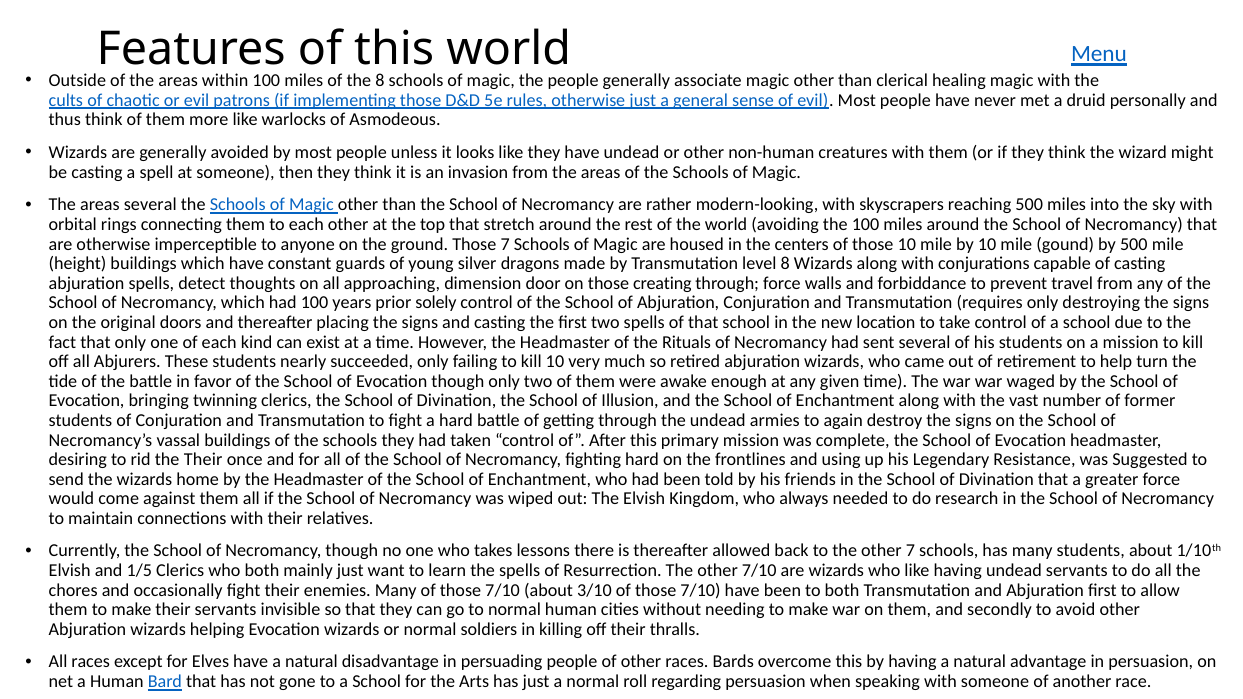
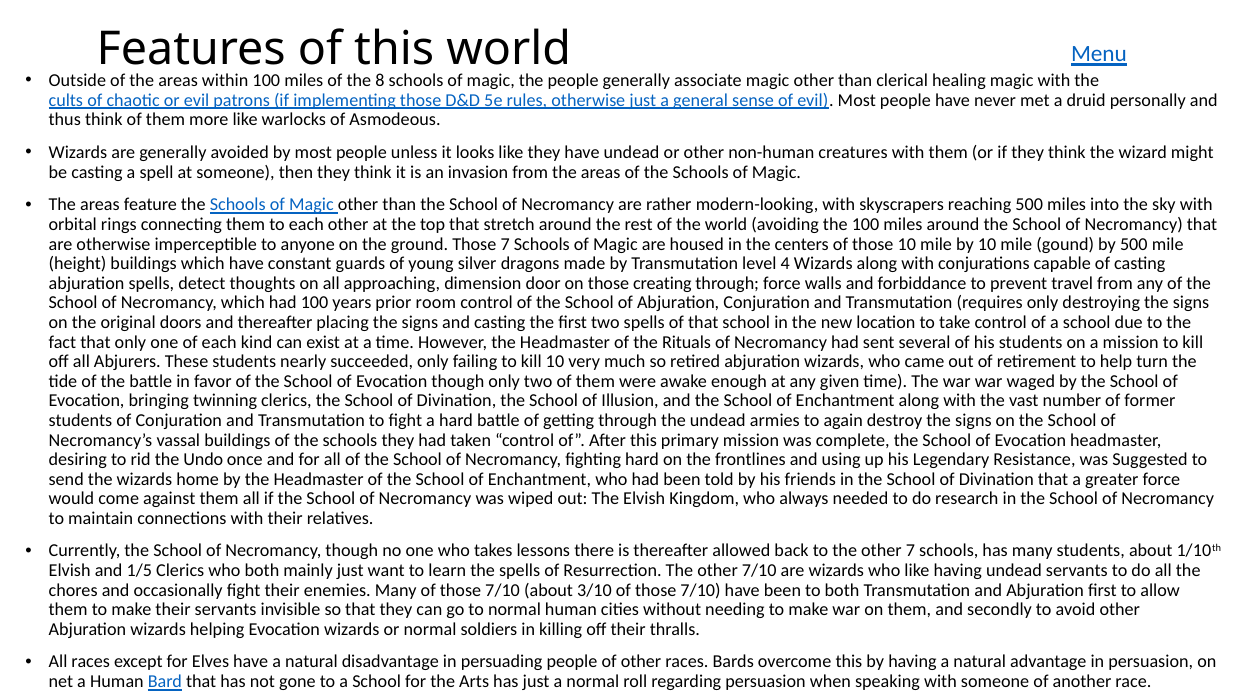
areas several: several -> feature (150, 205)
level 8: 8 -> 4 (785, 264)
solely: solely -> room (436, 303)
the Their: Their -> Undo (203, 460)
